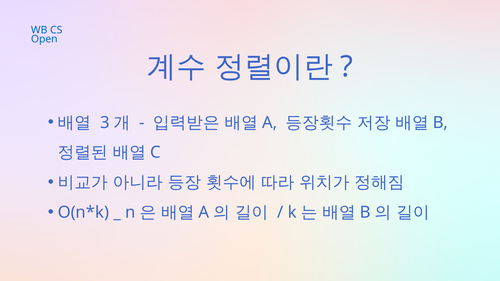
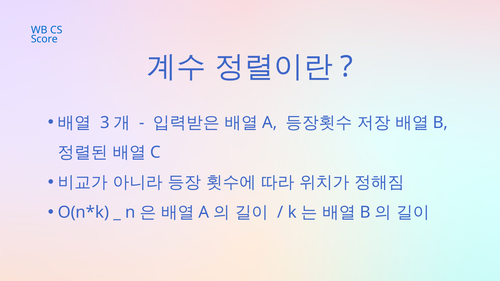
Open: Open -> Score (44, 39)
